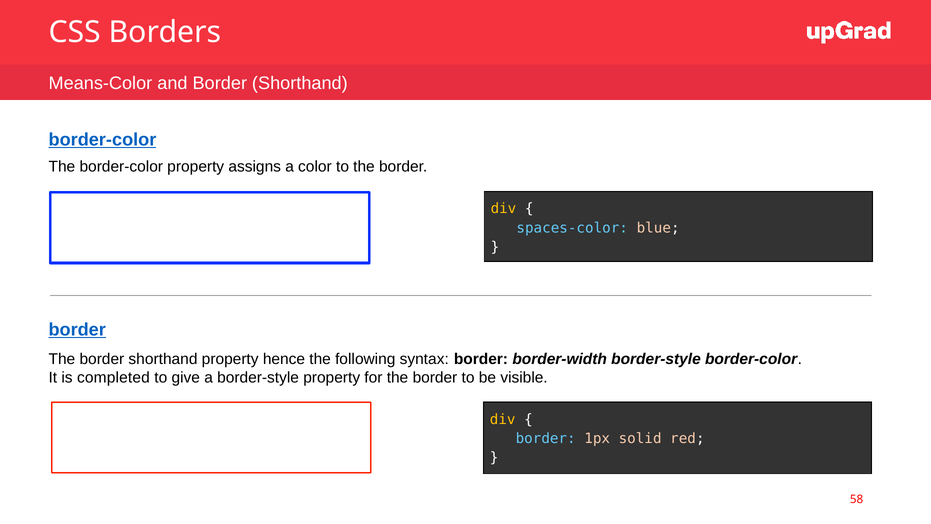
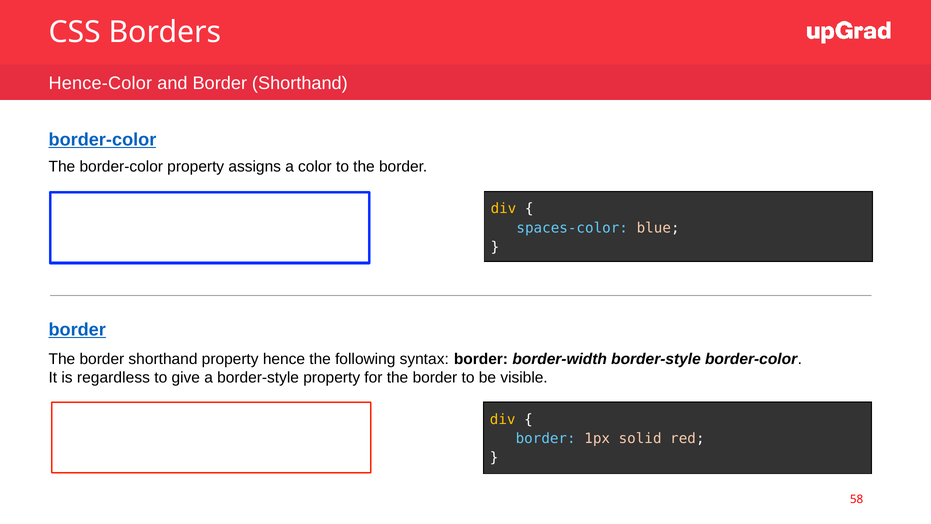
Means-Color: Means-Color -> Hence-Color (100, 83)
completed: completed -> regardless (113, 378)
